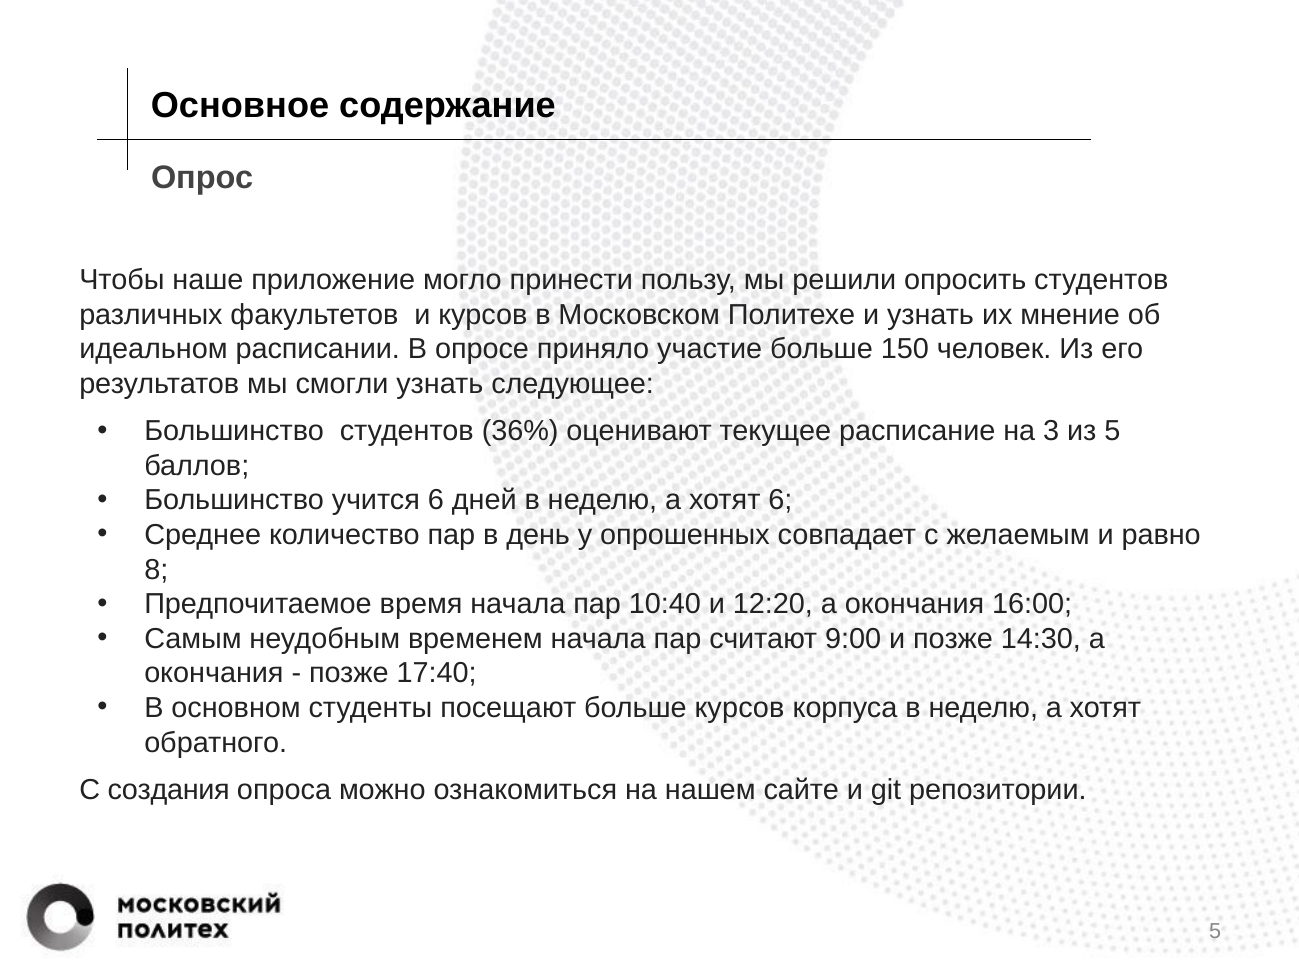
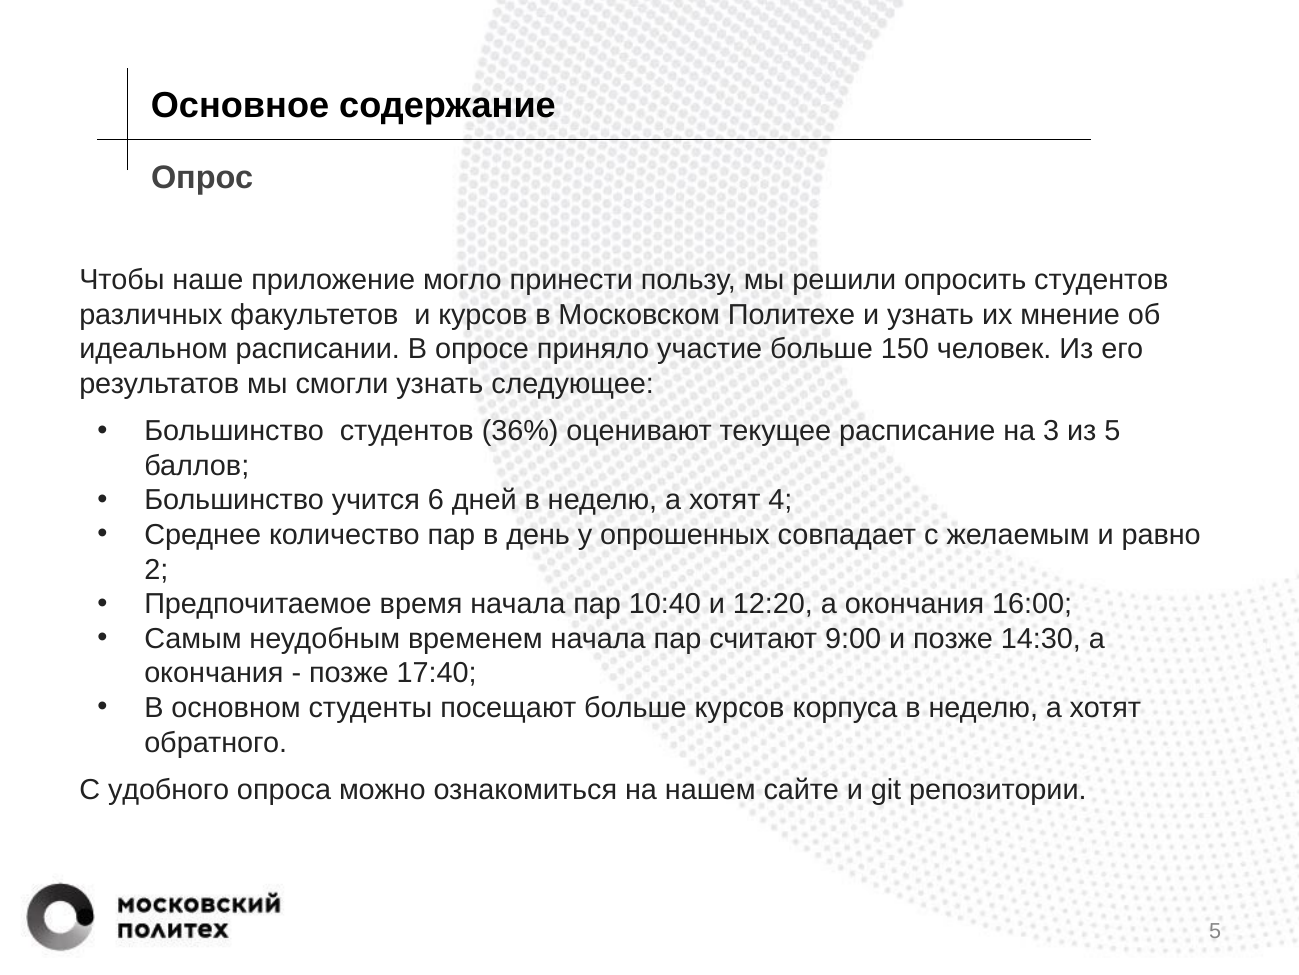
хотят 6: 6 -> 4 (780, 500)
8: 8 -> 2 (156, 569)
создания: создания -> удобного (169, 789)
